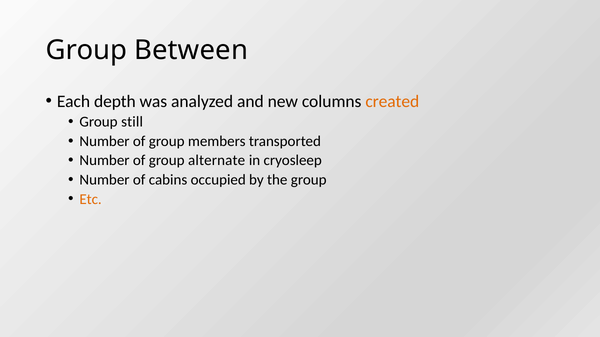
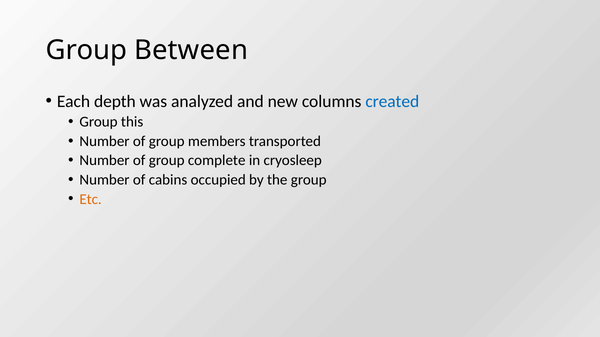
created colour: orange -> blue (392, 101)
still: still -> this (132, 122)
alternate: alternate -> complete (217, 161)
